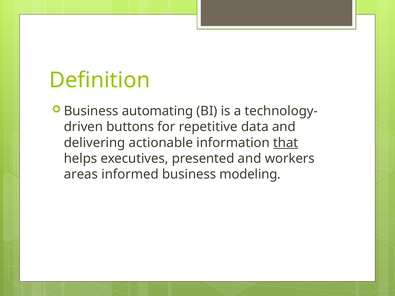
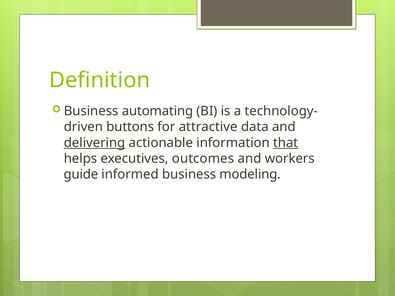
repetitive: repetitive -> attractive (208, 127)
delivering underline: none -> present (95, 143)
presented: presented -> outcomes (203, 159)
areas: areas -> guide (81, 174)
